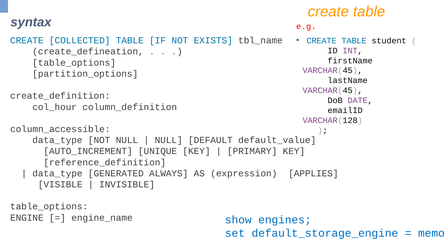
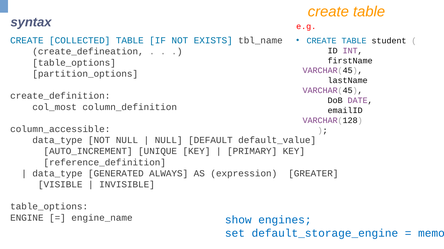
col_hour: col_hour -> col_most (55, 107)
APPLIES: APPLIES -> GREATER (313, 174)
